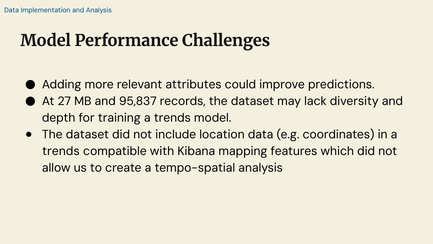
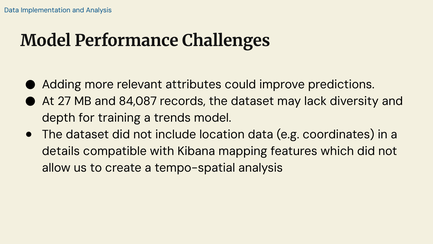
95,837: 95,837 -> 84,087 (138, 101)
trends: trends -> details (61, 151)
